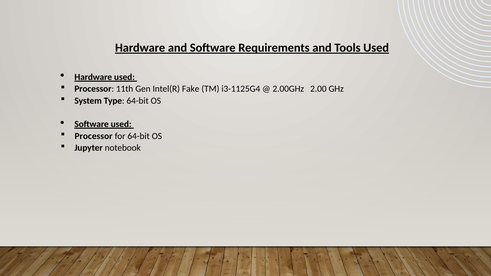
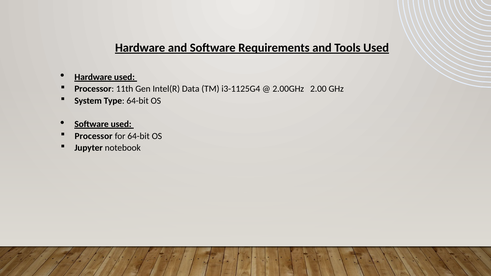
Fake: Fake -> Data (191, 89)
